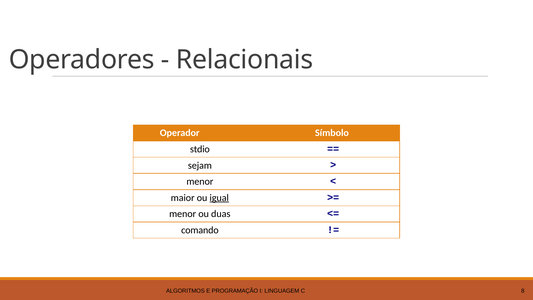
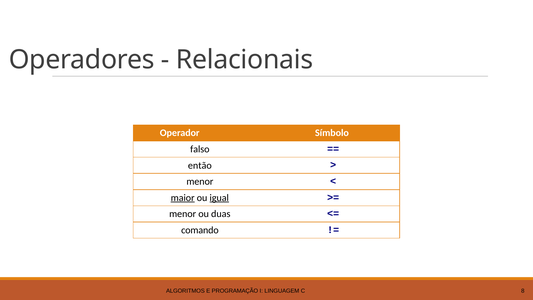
stdio: stdio -> falso (200, 149)
sejam: sejam -> então (200, 165)
maior underline: none -> present (183, 198)
